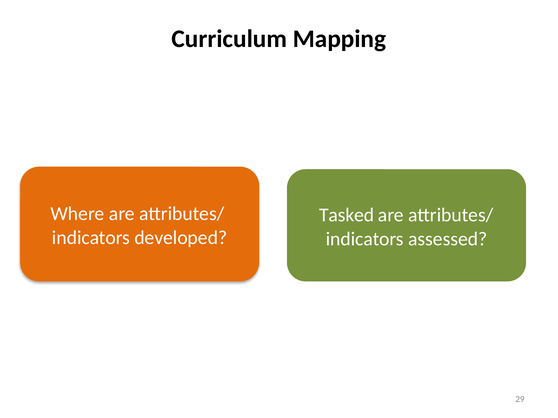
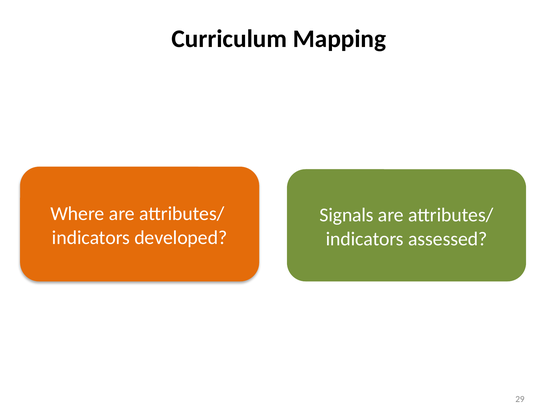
Tasked: Tasked -> Signals (347, 215)
